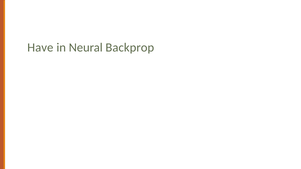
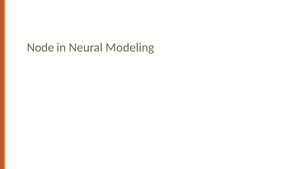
Have: Have -> Node (40, 48)
Backprop: Backprop -> Modeling (130, 48)
